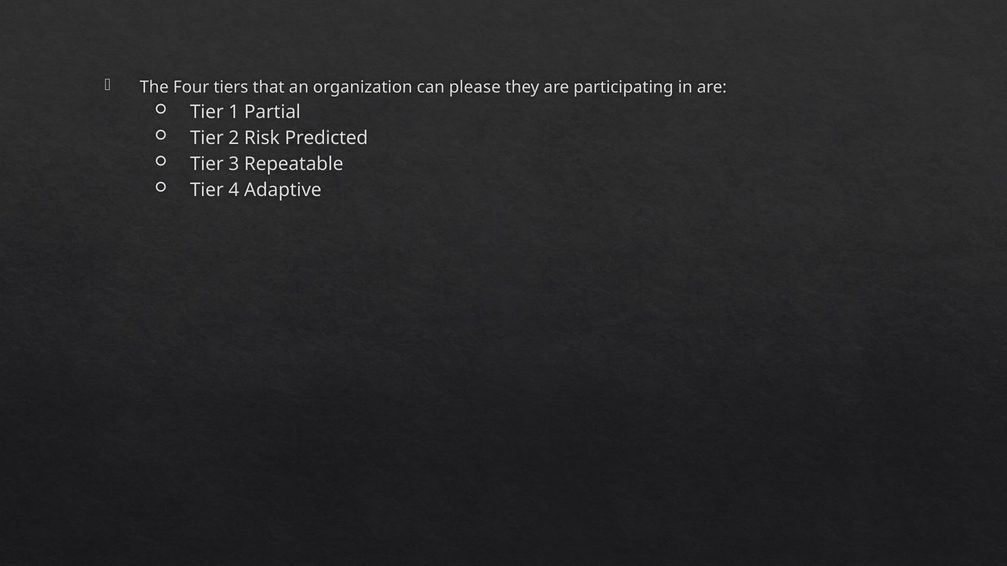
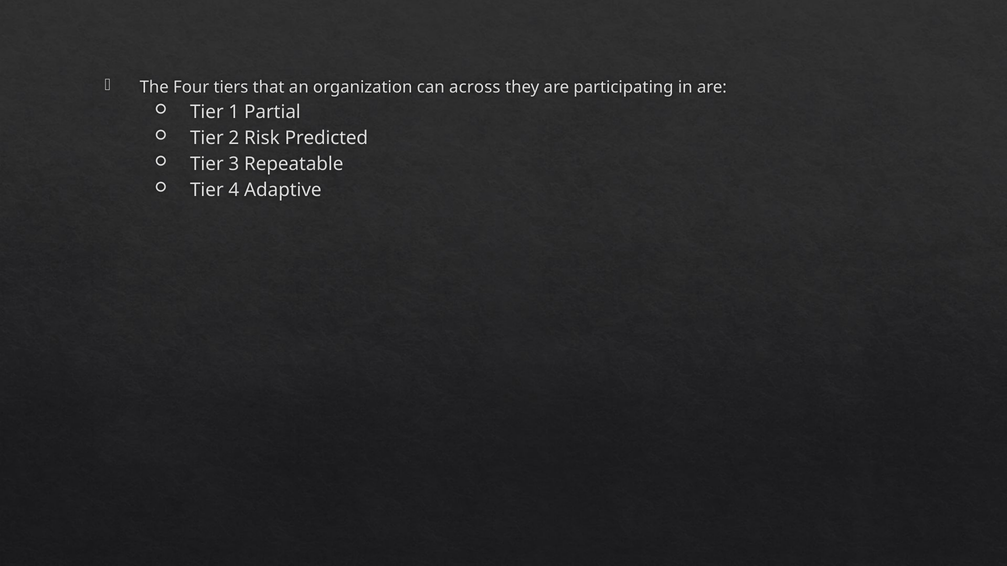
please: please -> across (475, 87)
